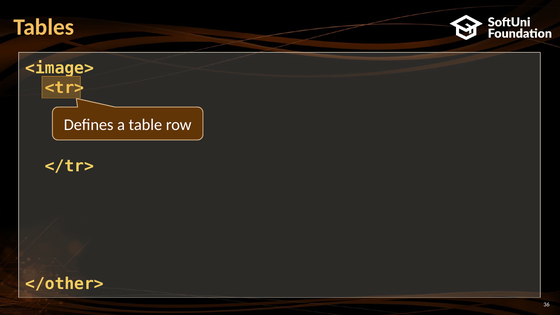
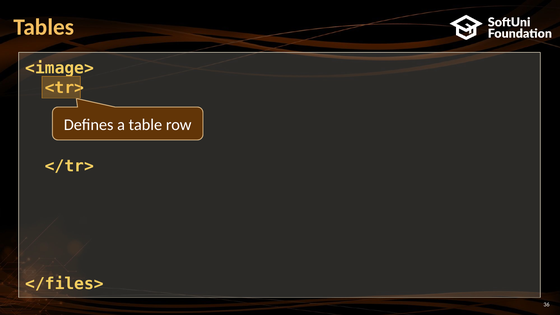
</other>: </other> -> </files> (64, 284)
